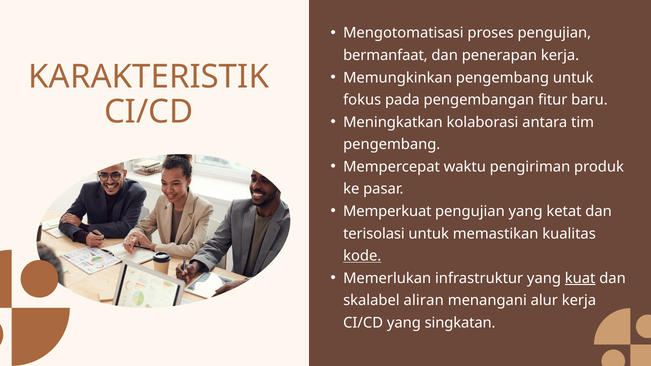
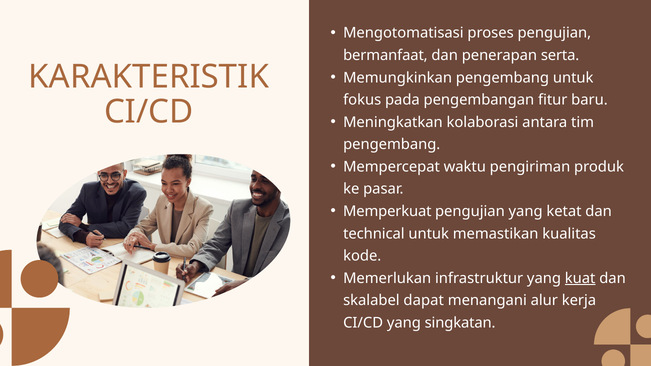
penerapan kerja: kerja -> serta (560, 55)
terisolasi: terisolasi -> technical (374, 234)
kode underline: present -> none (362, 256)
aliran: aliran -> dapat (424, 301)
